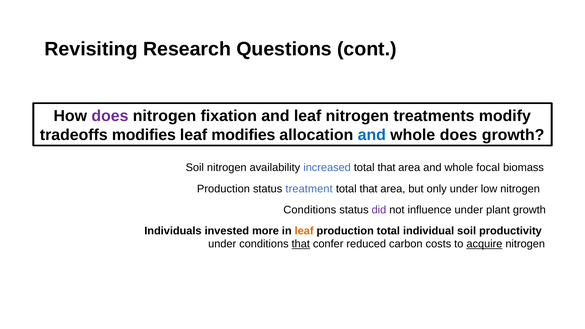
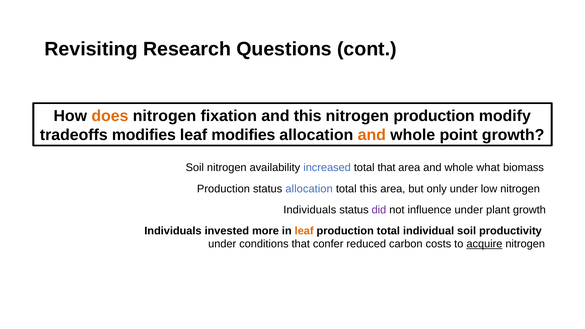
does colour: purple -> orange (110, 116)
and leaf: leaf -> this (308, 116)
nitrogen treatments: treatments -> production (434, 116)
and colour: blue -> orange (372, 135)
whole does: does -> point (459, 135)
focal: focal -> what (488, 168)
status treatment: treatment -> allocation (309, 189)
that: that -> this (368, 189)
Conditions: Conditions -> Individuals (310, 210)
that underline: present -> none (301, 244)
